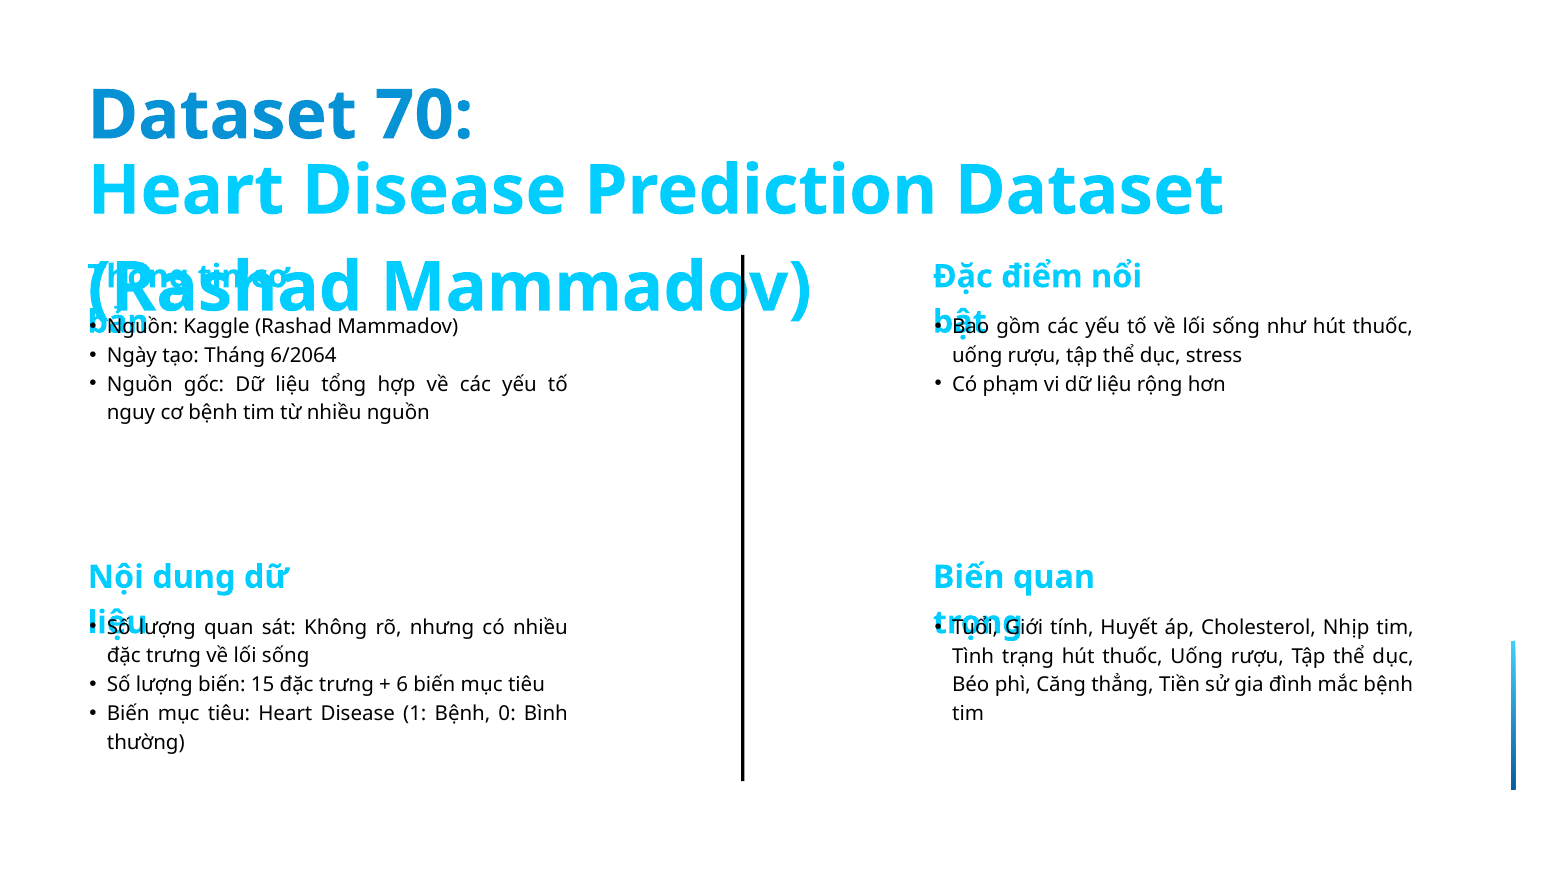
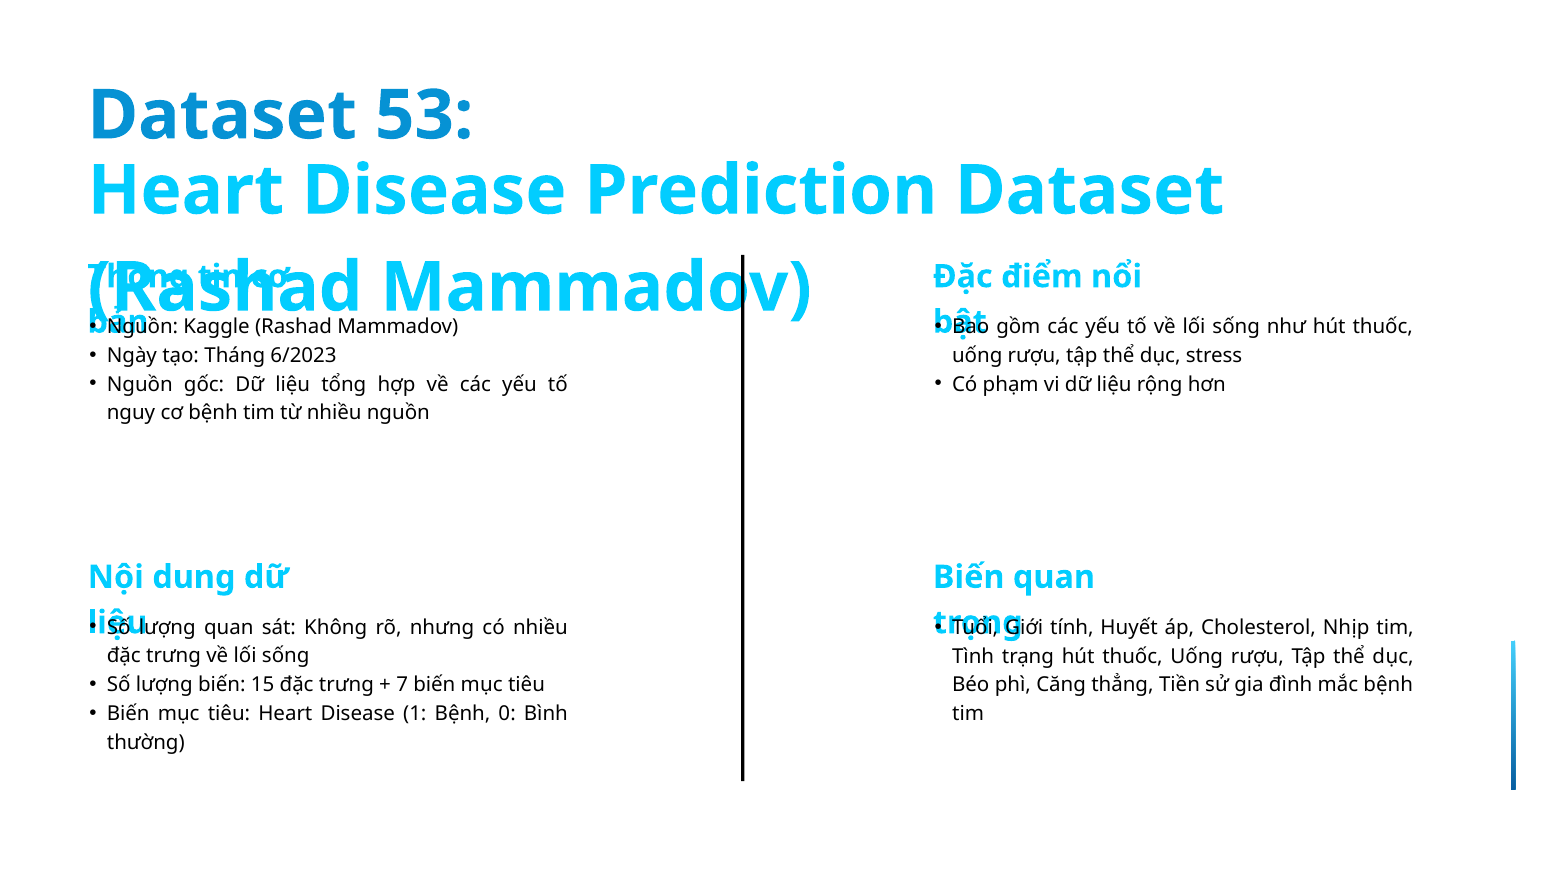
70: 70 -> 53 (424, 116)
6/2064: 6/2064 -> 6/2023 (304, 355)
6: 6 -> 7 (402, 685)
